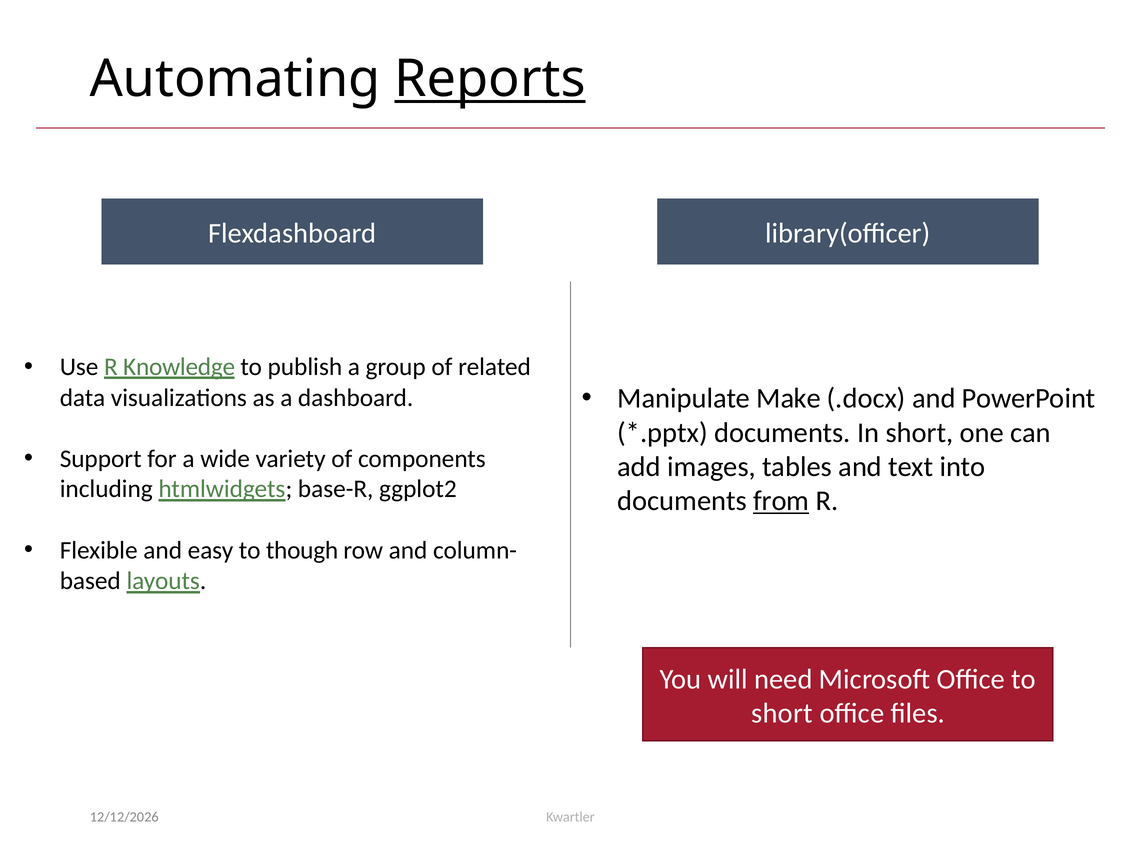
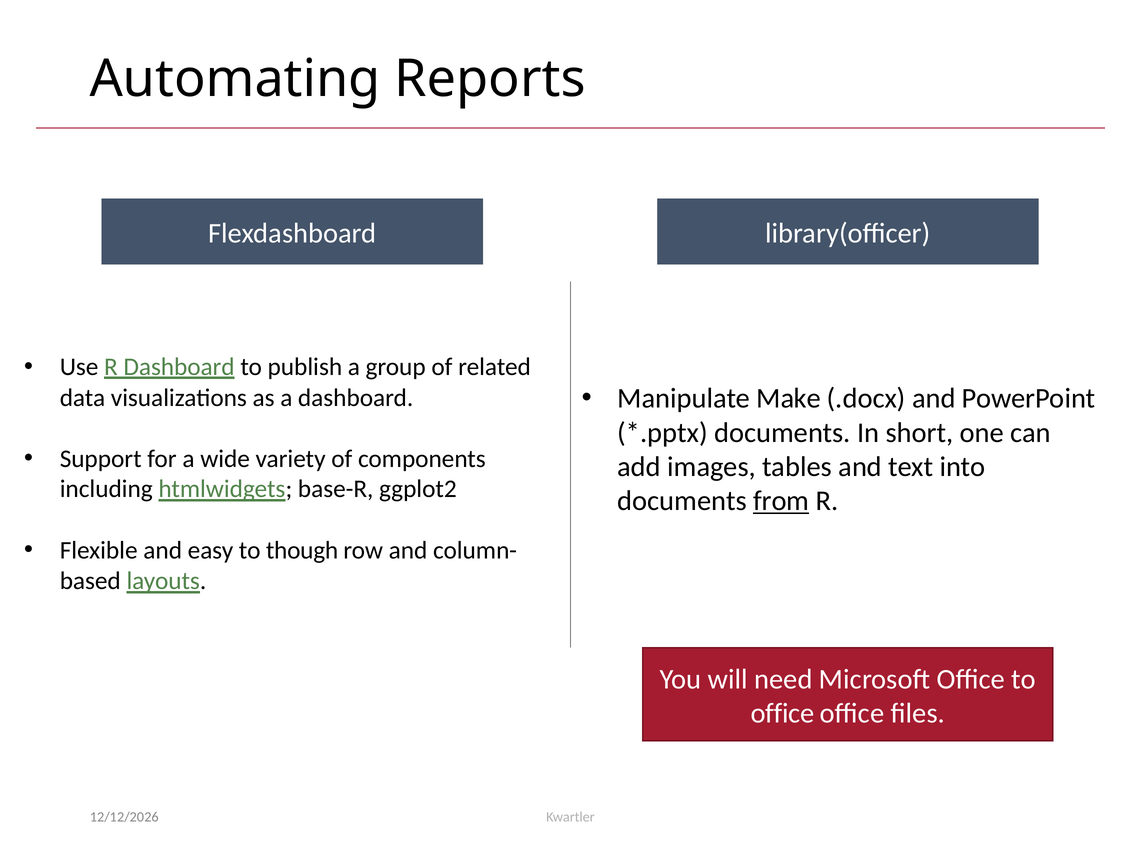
Reports underline: present -> none (490, 79)
R Knowledge: Knowledge -> Dashboard (179, 367)
short: short -> office (782, 713)
